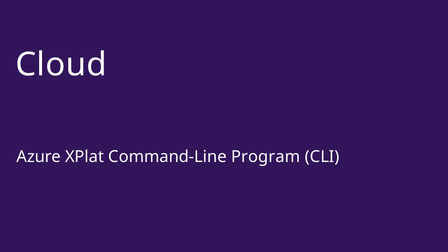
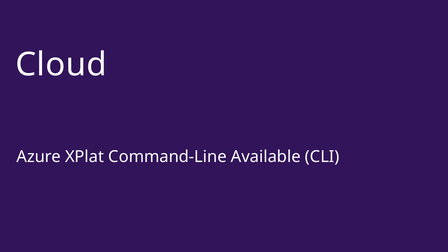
Program: Program -> Available (266, 157)
